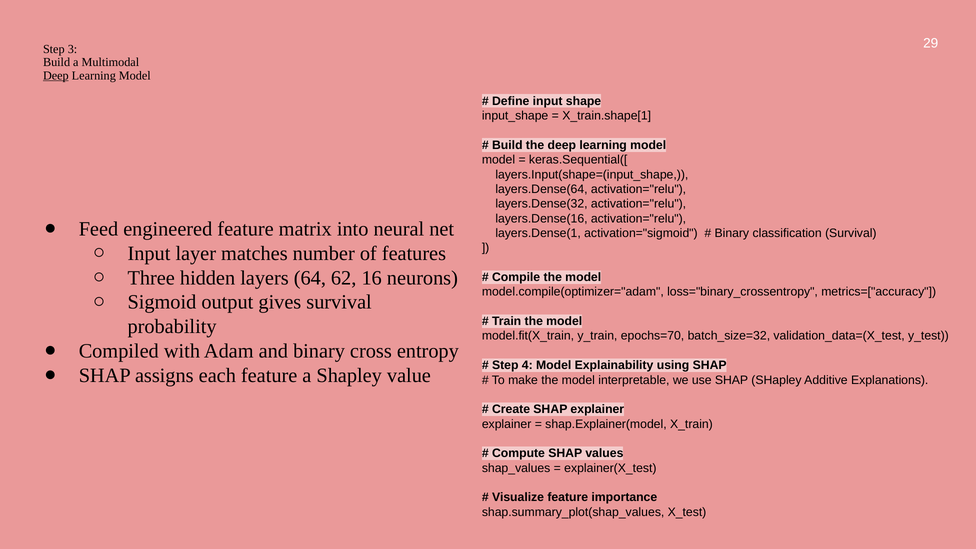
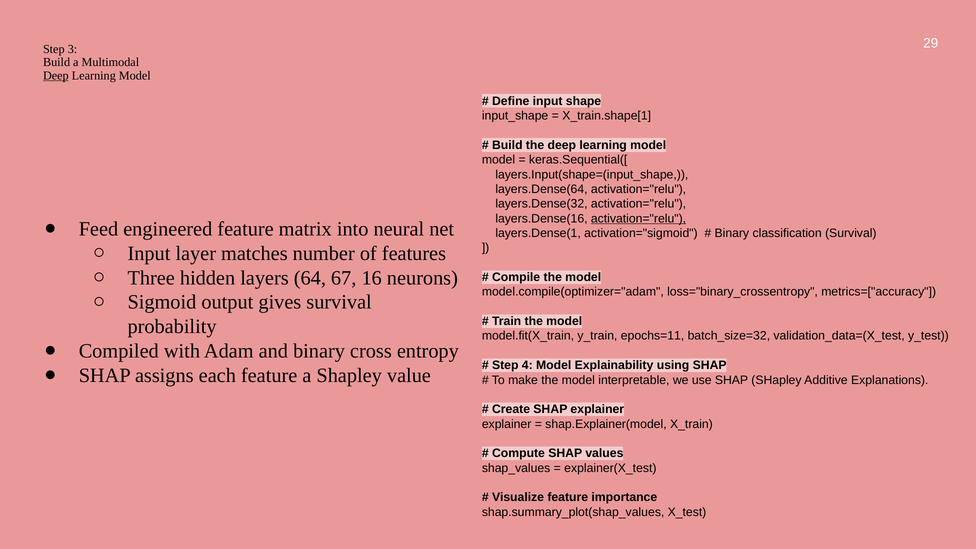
activation="relu underline: none -> present (639, 219)
62: 62 -> 67 (344, 278)
epochs=70: epochs=70 -> epochs=11 (653, 336)
